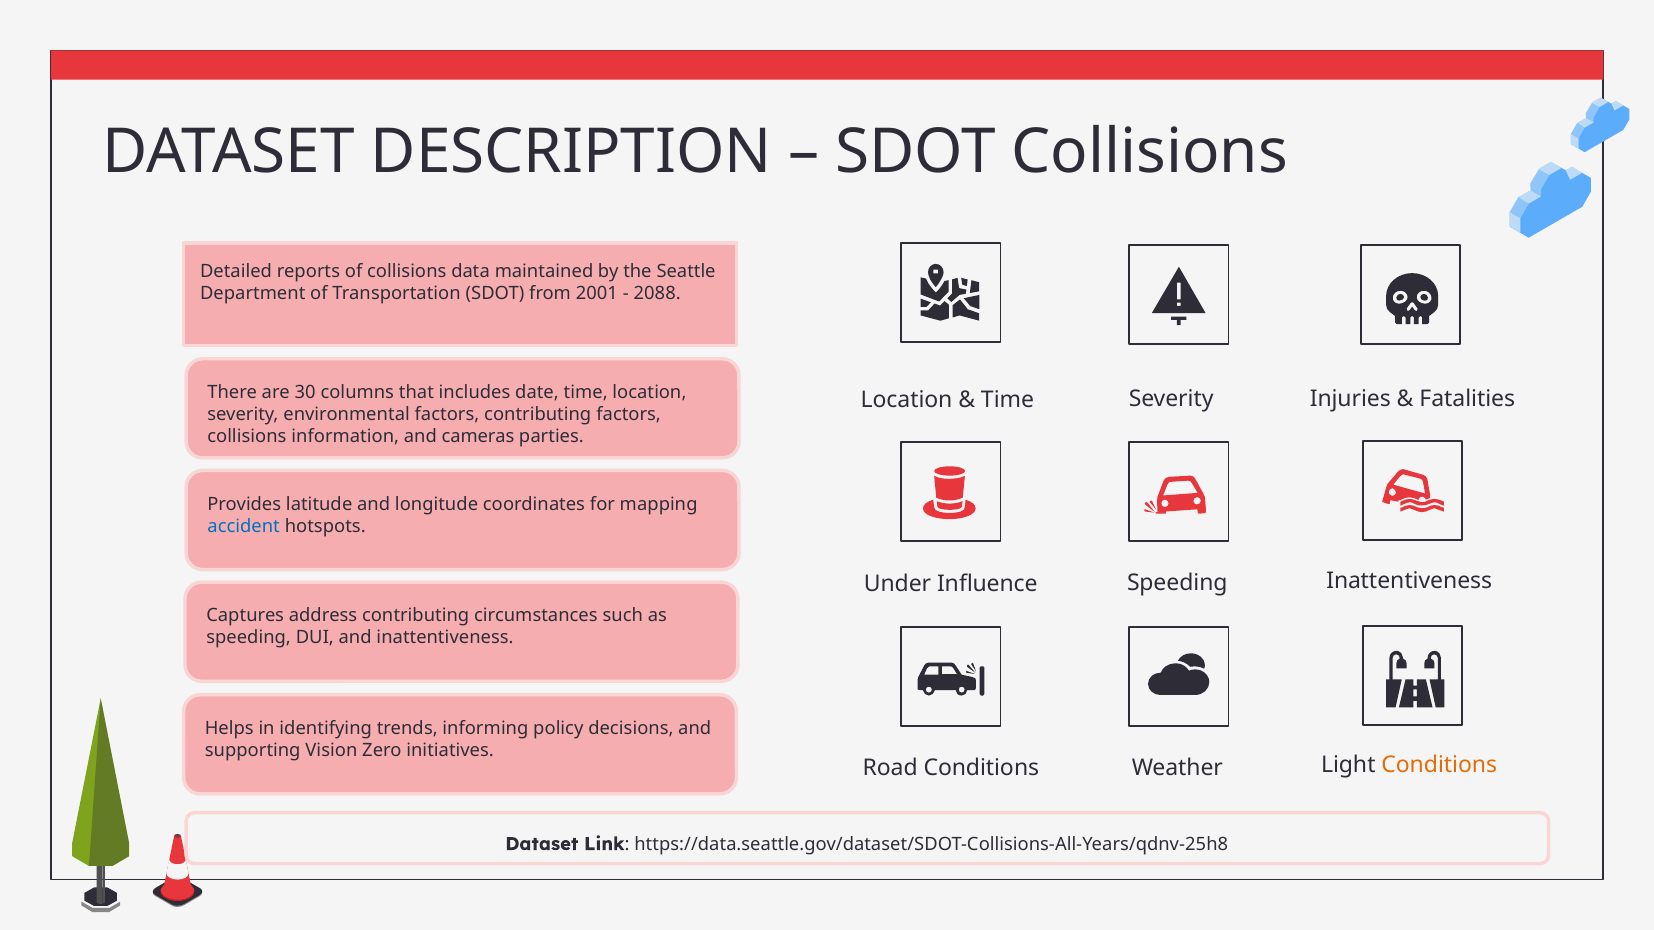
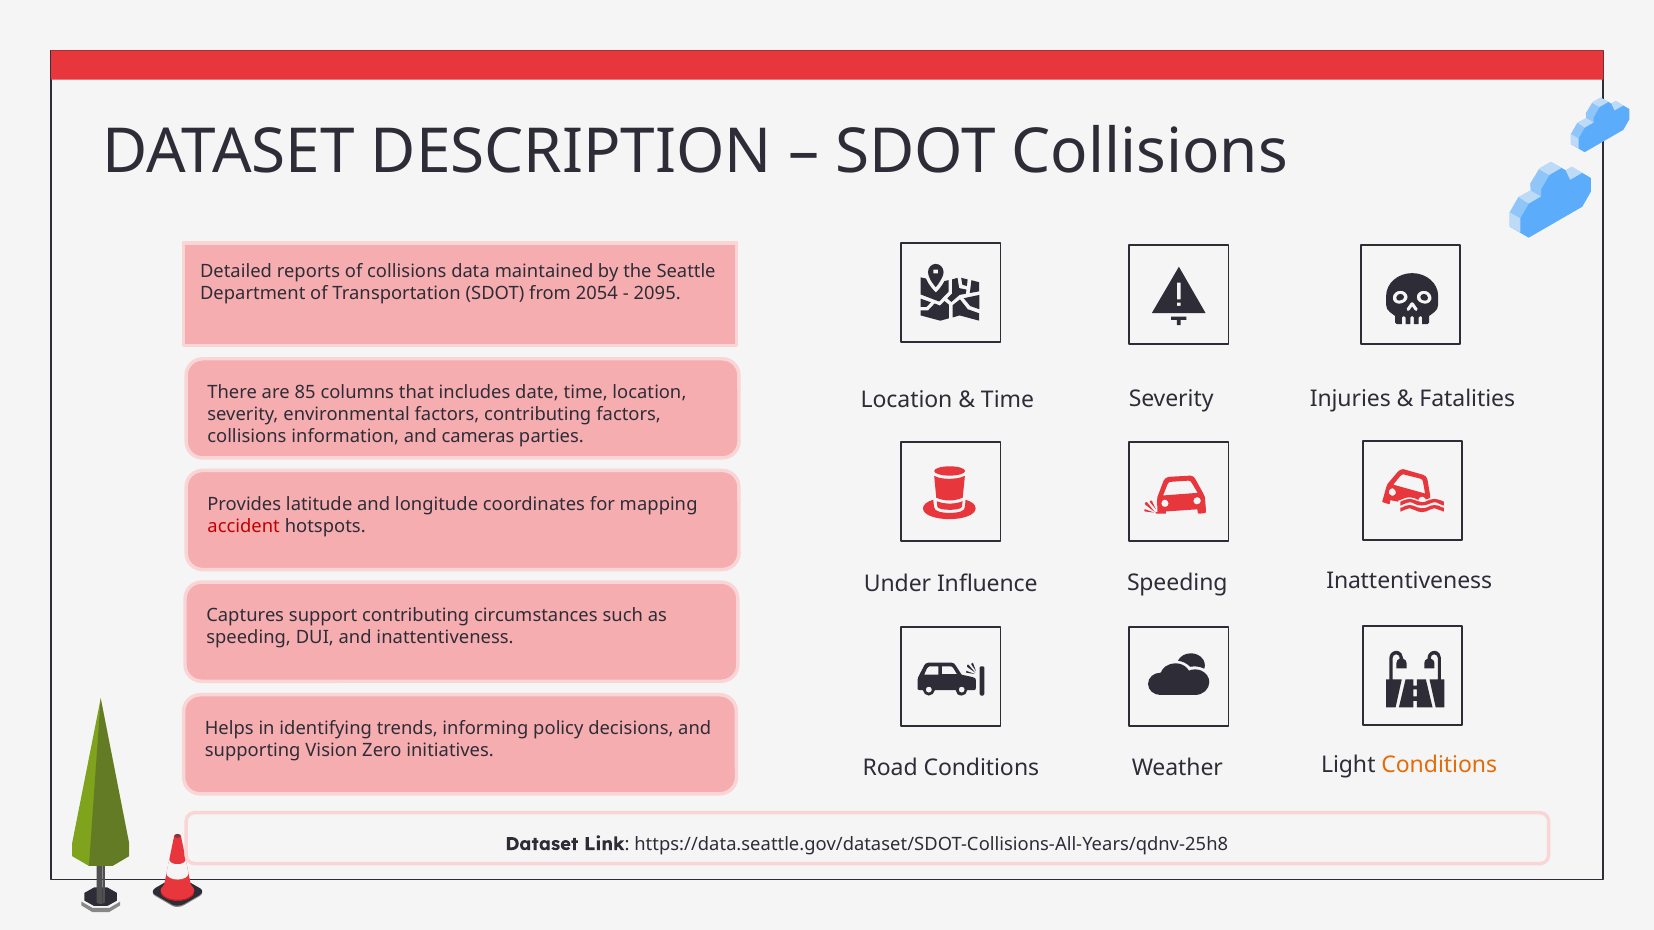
2001: 2001 -> 2054 (597, 294)
2088: 2088 -> 2095 (657, 294)
30: 30 -> 85 (305, 393)
accident colour: blue -> red (244, 526)
address: address -> support (323, 616)
